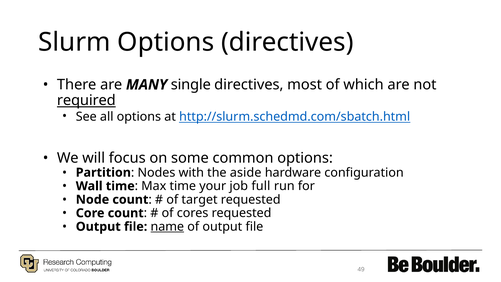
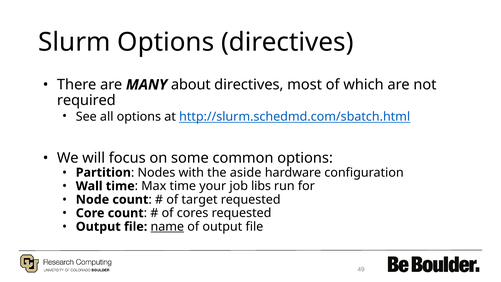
single: single -> about (191, 85)
required underline: present -> none (86, 100)
full: full -> libs (261, 186)
